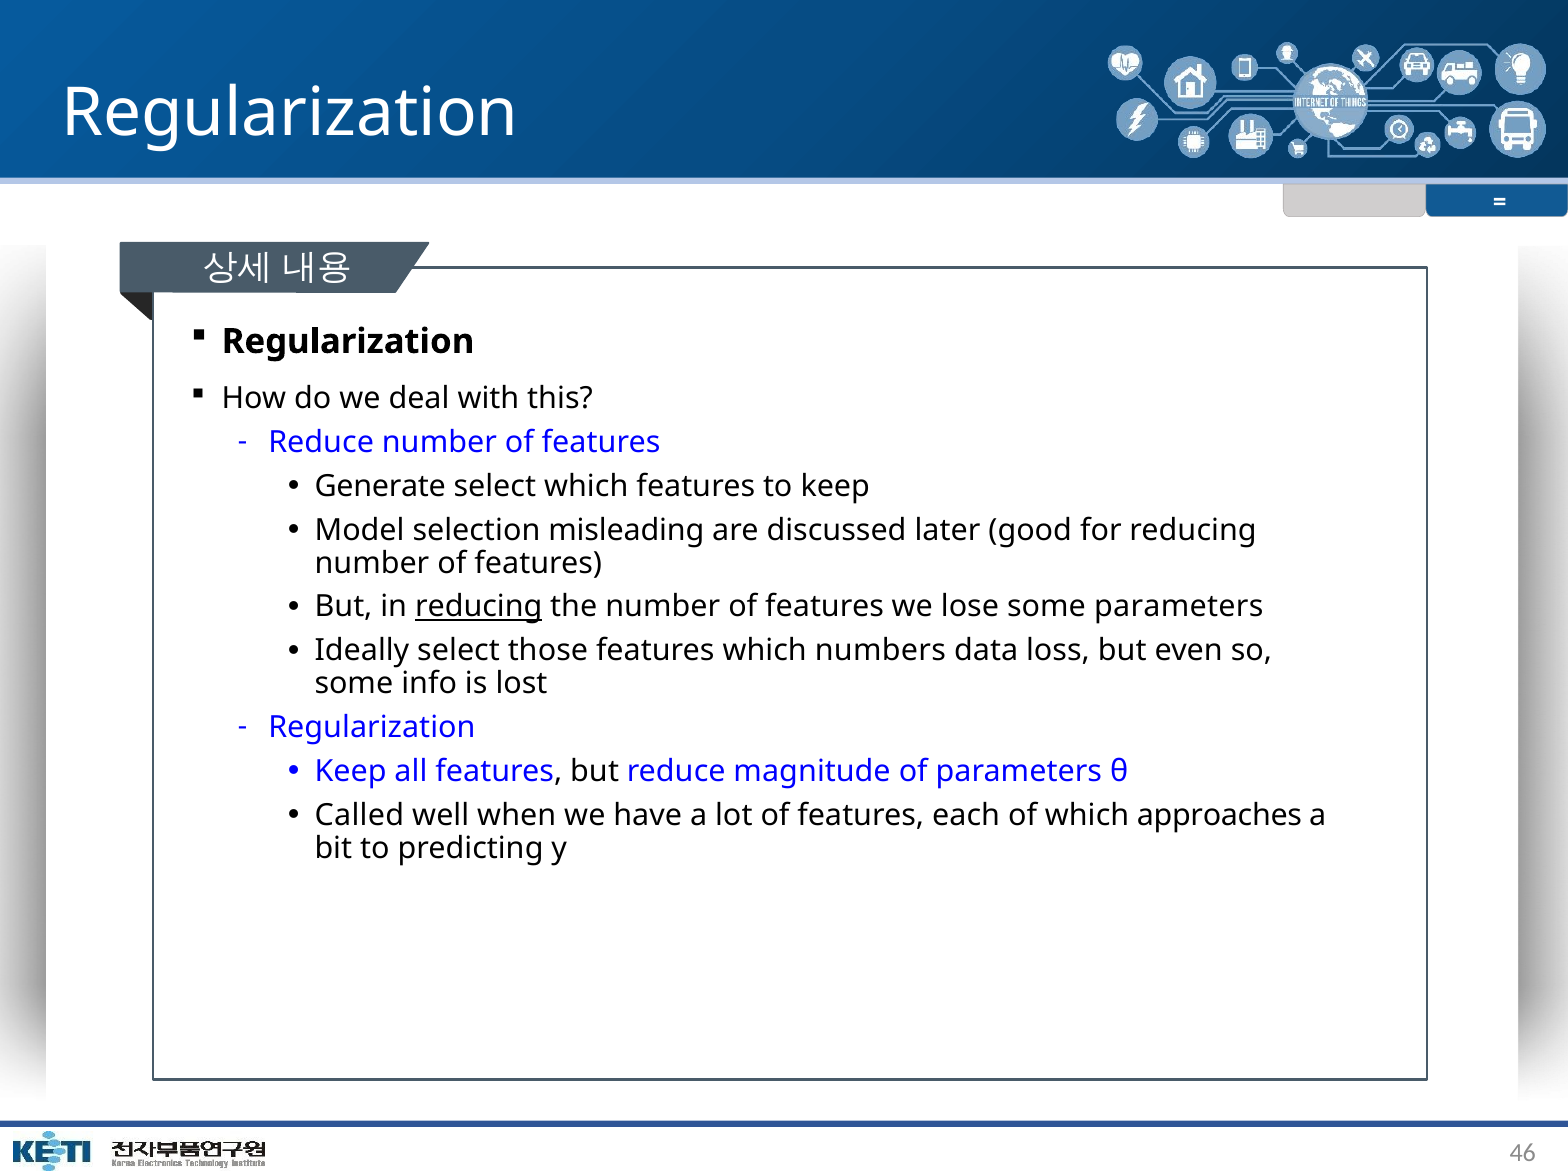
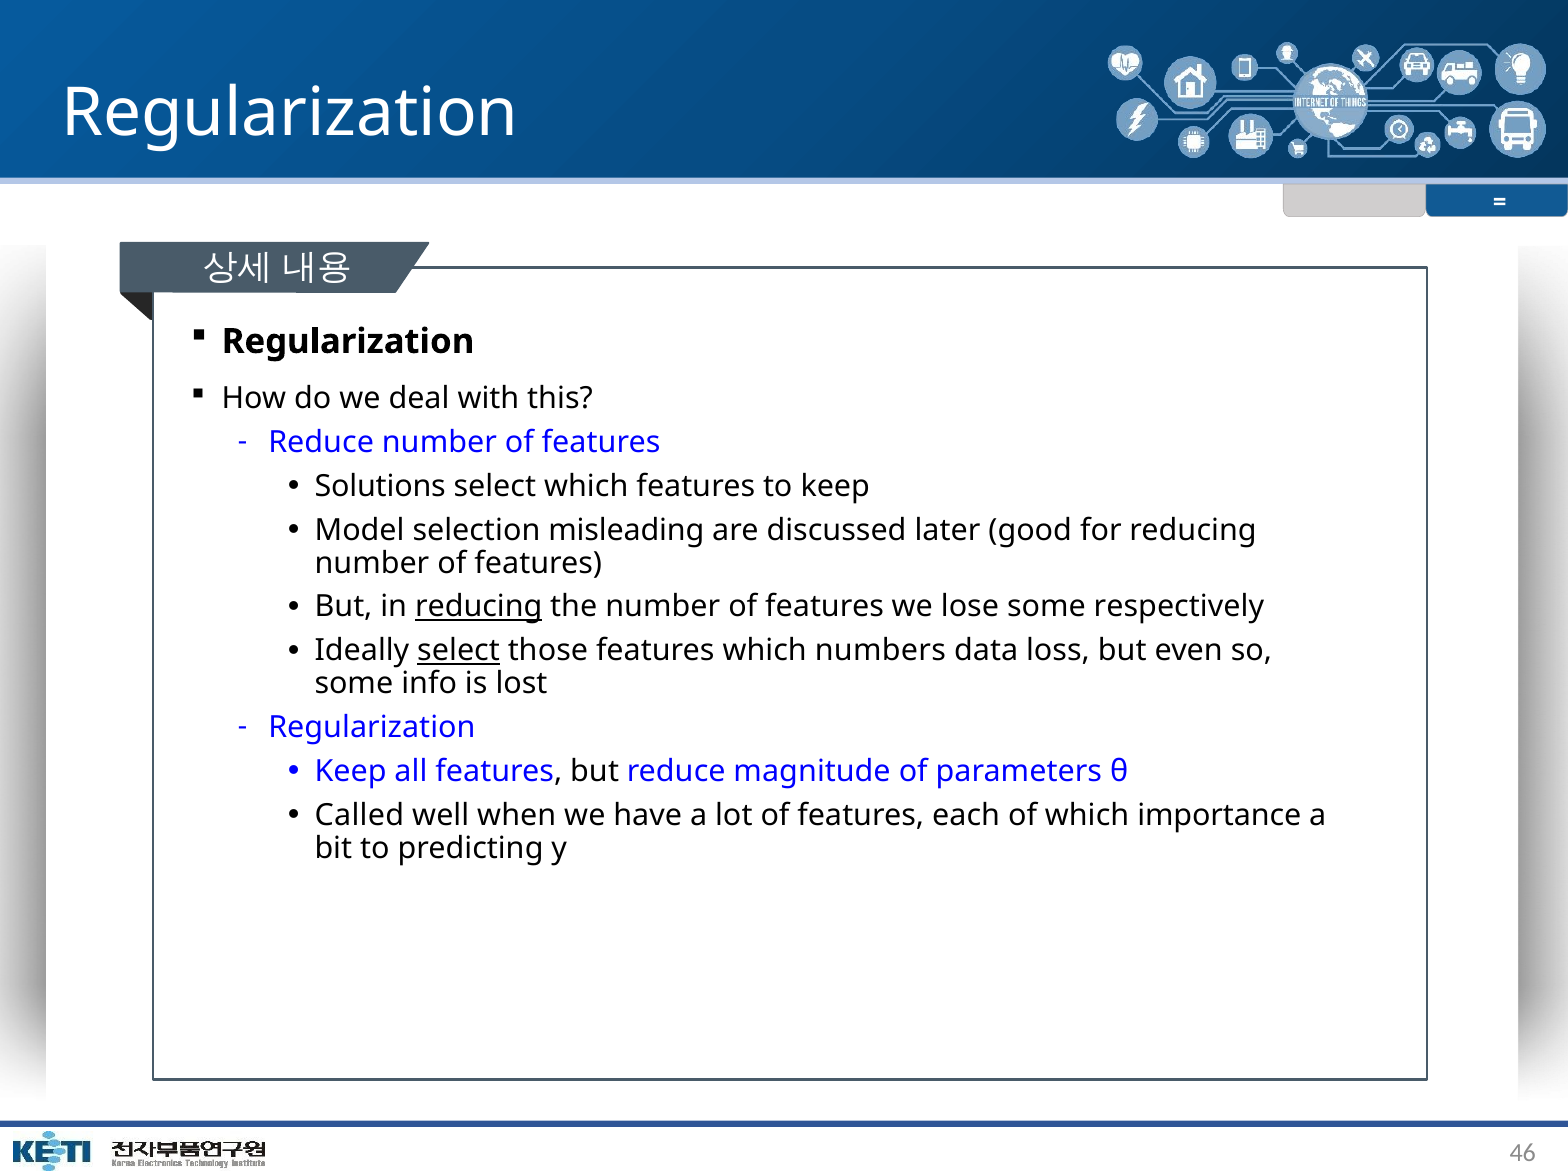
Generate: Generate -> Solutions (380, 486)
some parameters: parameters -> respectively (1179, 607)
select underline: none -> present (459, 651)
approaches: approaches -> importance (1219, 815)
